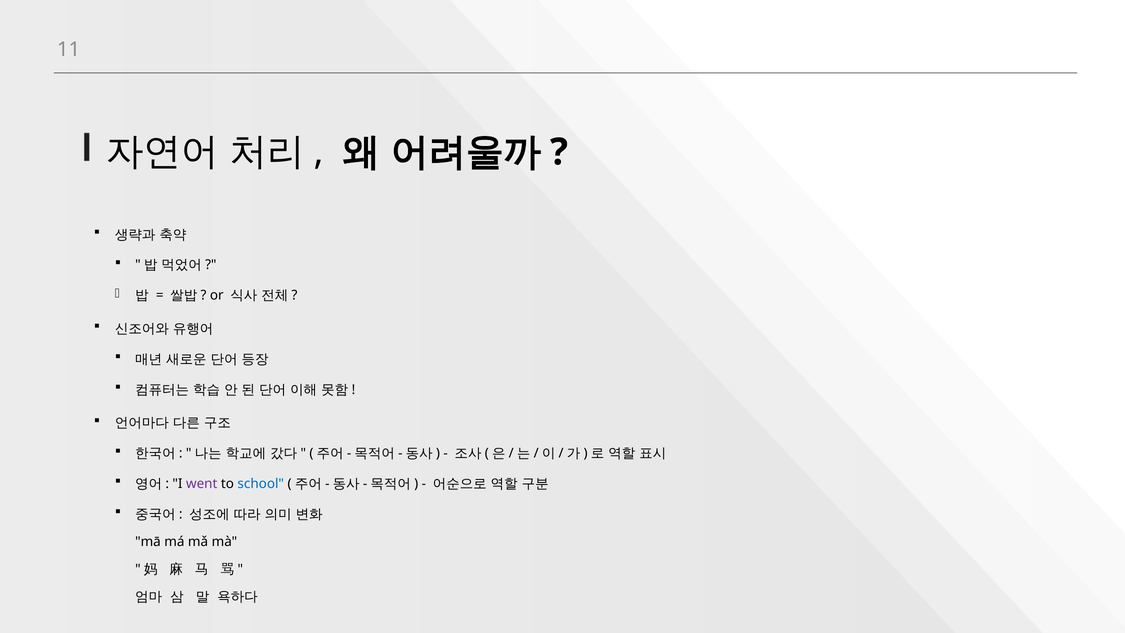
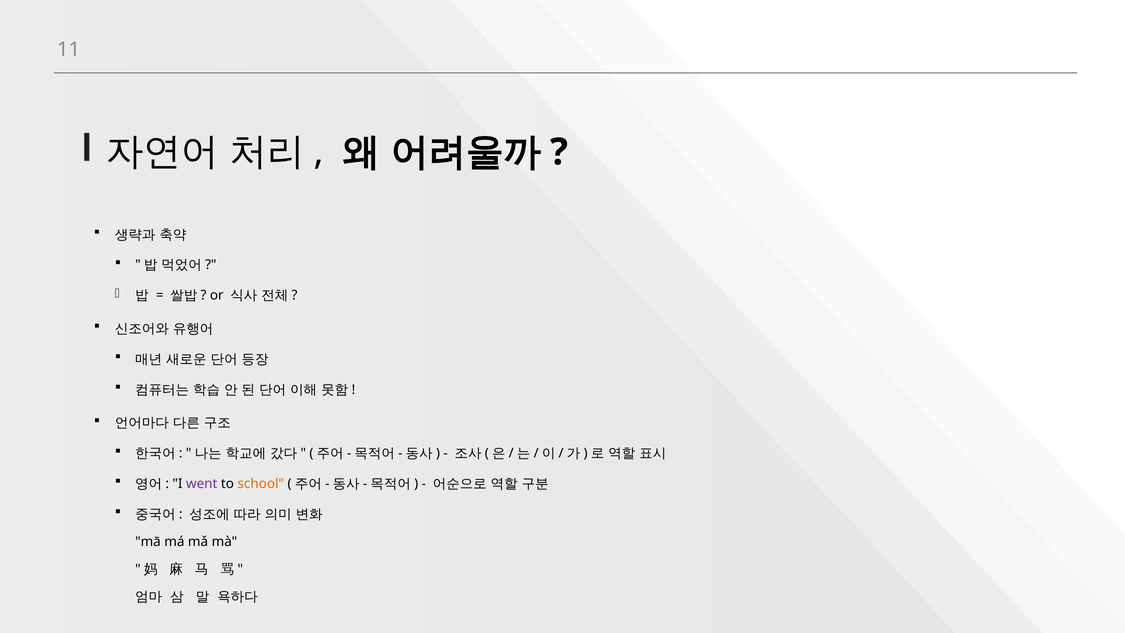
school colour: blue -> orange (261, 484)
